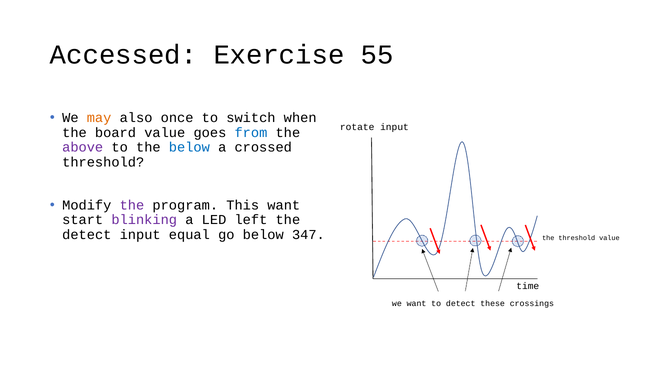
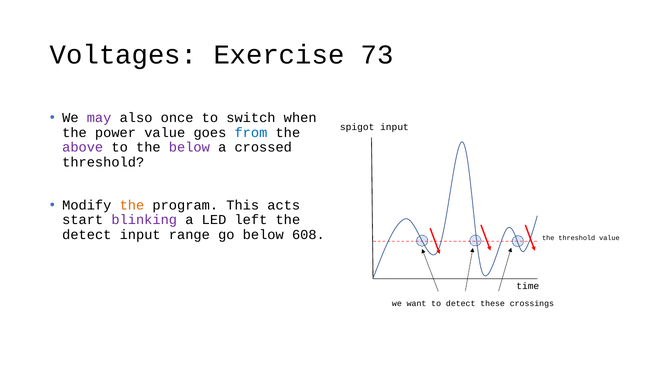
Accessed: Accessed -> Voltages (124, 55)
55: 55 -> 73 (377, 55)
may colour: orange -> purple (99, 118)
rotate: rotate -> spigot (357, 127)
board: board -> power (115, 133)
below colour: blue -> purple (189, 148)
the colour: purple -> orange (132, 205)
This want: want -> acts (284, 205)
equal: equal -> range (189, 235)
347: 347 -> 608 (308, 235)
